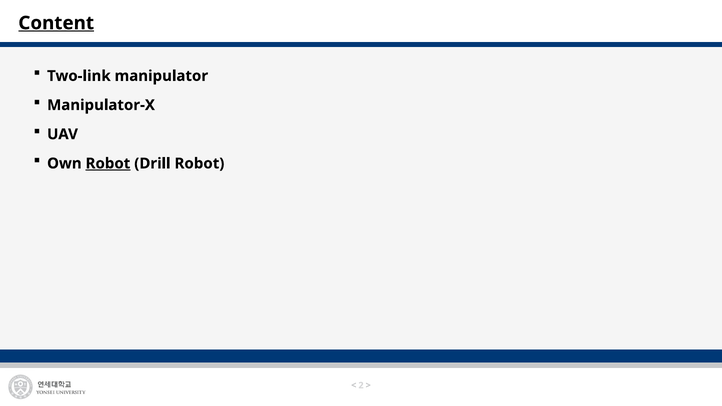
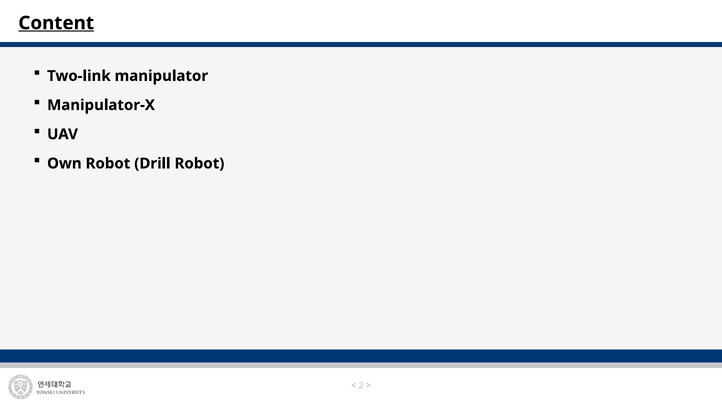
Robot underline: present -> none (108, 163)
